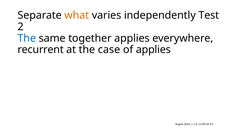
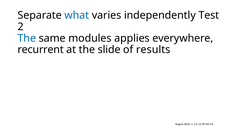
what colour: orange -> blue (77, 15)
together: together -> modules (90, 38)
case: case -> slide (109, 50)
of applies: applies -> results (153, 50)
